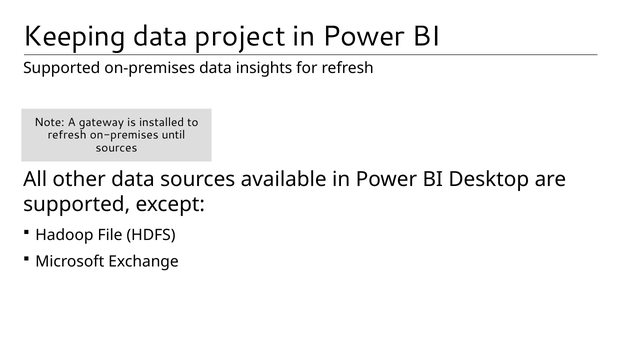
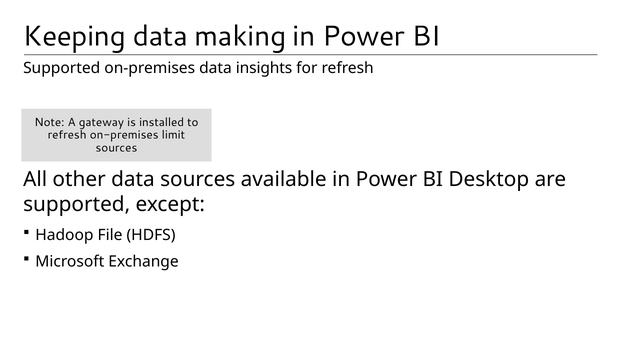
project: project -> making (240, 37)
until: until -> limit (173, 135)
